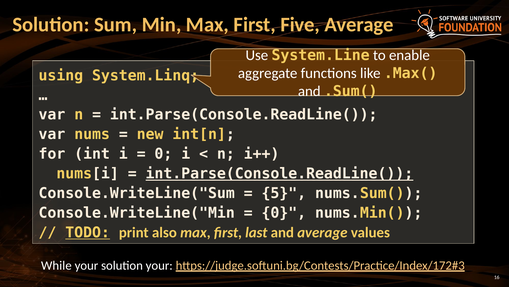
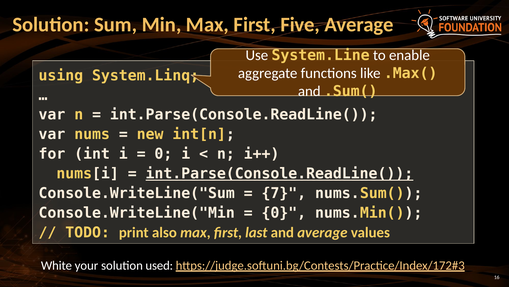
5: 5 -> 7 (284, 193)
TODO underline: present -> none (88, 232)
While: While -> White (56, 265)
solution your: your -> used (159, 265)
